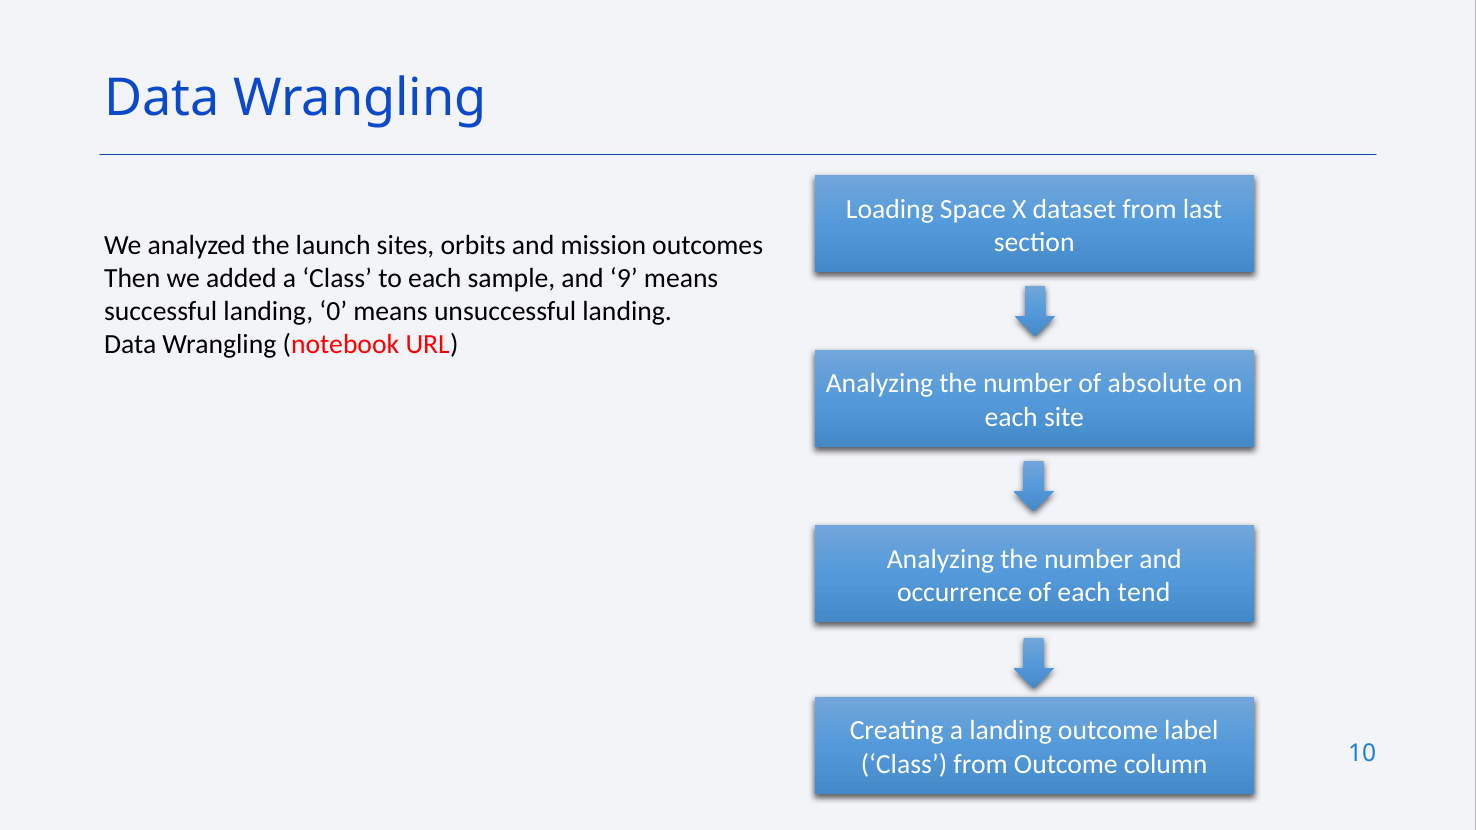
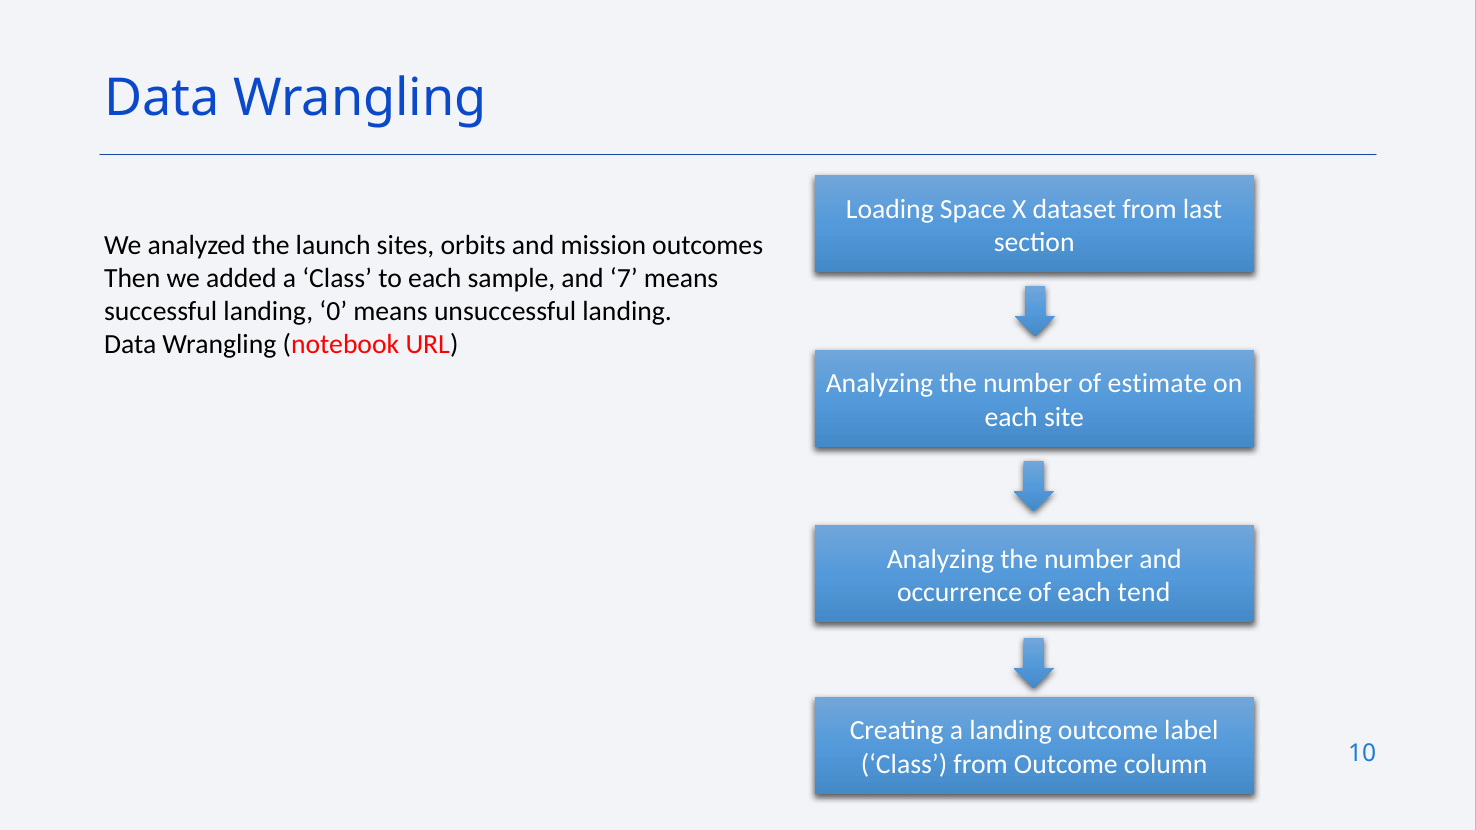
9: 9 -> 7 (624, 278)
absolute: absolute -> estimate (1157, 384)
